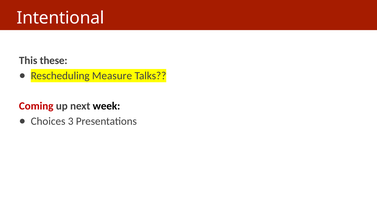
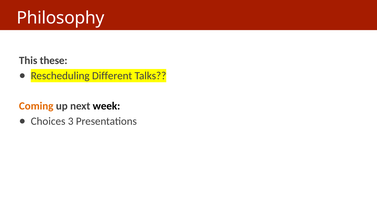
Intentional: Intentional -> Philosophy (60, 18)
Measure: Measure -> Different (112, 76)
Coming colour: red -> orange (36, 106)
